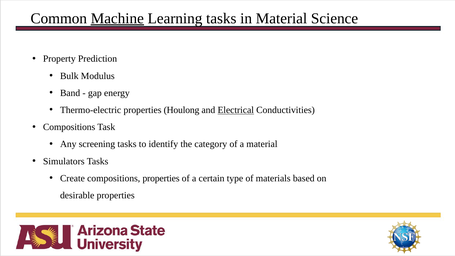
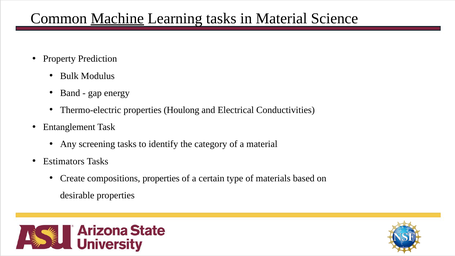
Electrical underline: present -> none (236, 110)
Compositions: Compositions -> Entanglement (69, 127)
Simulators: Simulators -> Estimators (64, 161)
